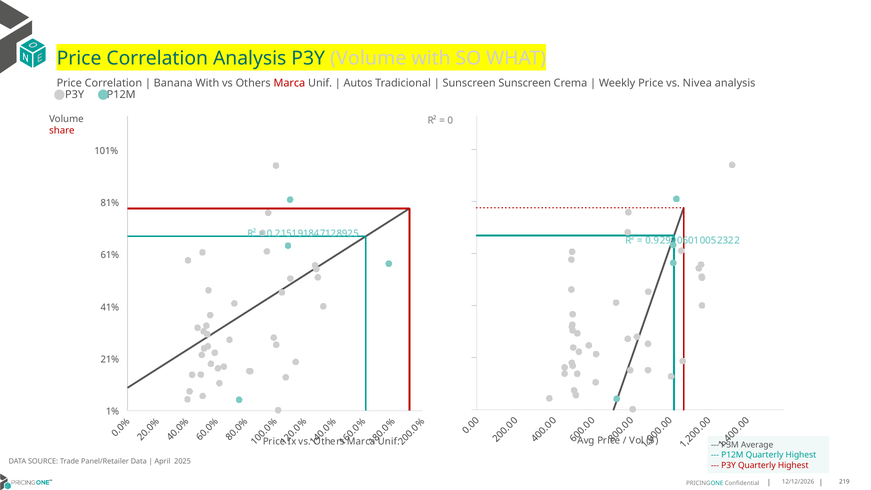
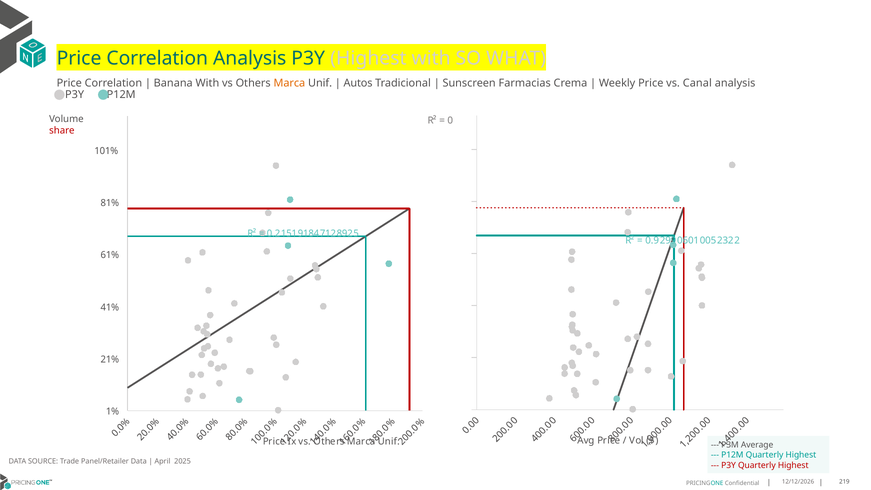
P3Y Volume: Volume -> Highest (368, 59)
Marca colour: red -> orange (289, 83)
Sunscreen Sunscreen: Sunscreen -> Farmacias (525, 83)
Nivea: Nivea -> Canal (697, 83)
